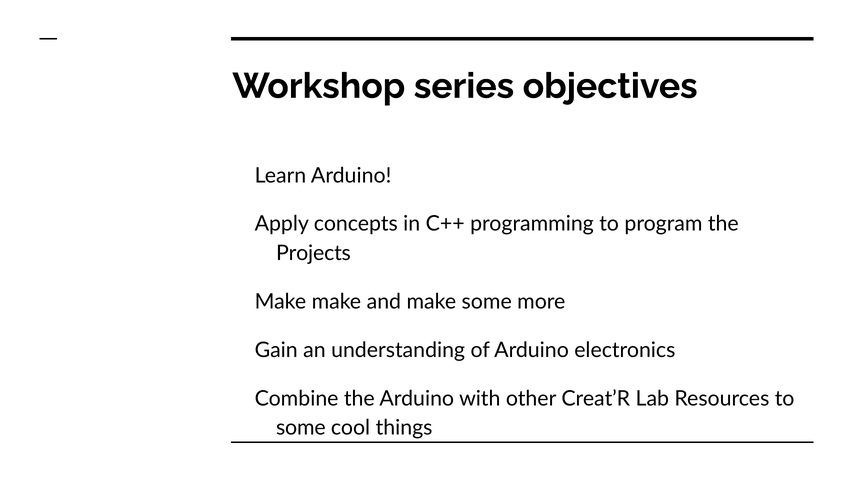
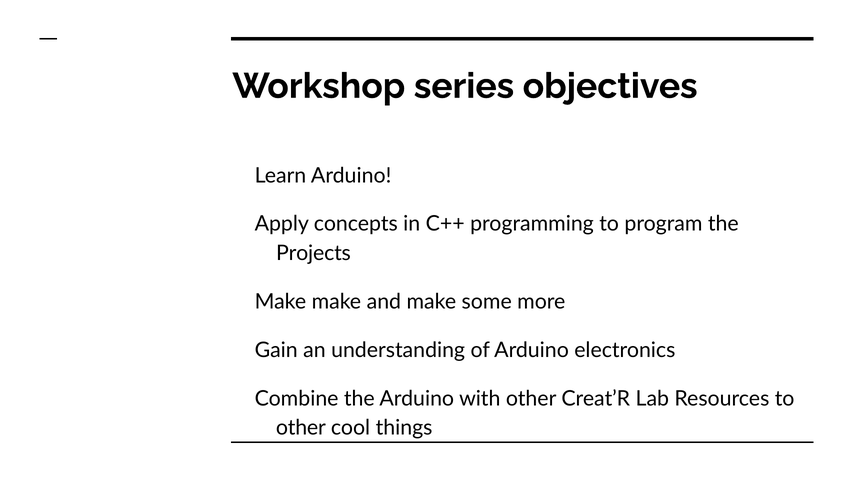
some: some -> other (301, 428)
